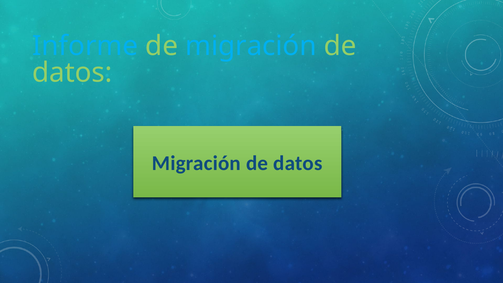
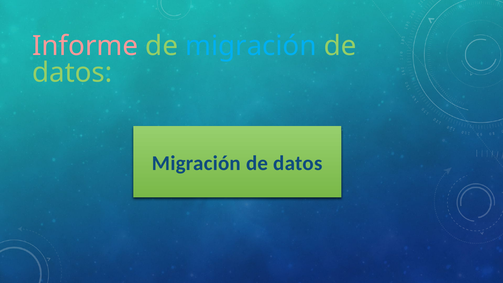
Informe colour: light blue -> pink (85, 46)
